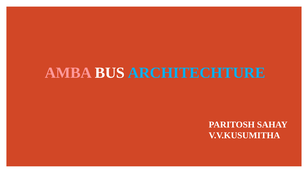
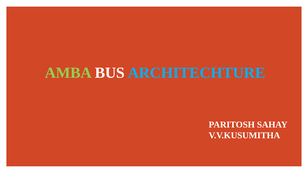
AMBA colour: pink -> light green (68, 73)
